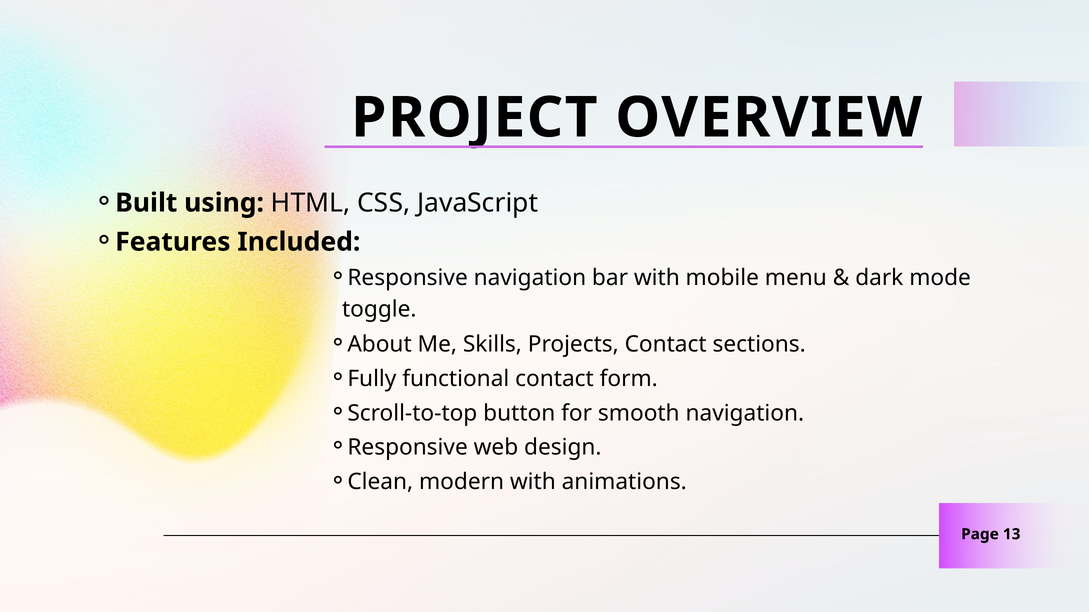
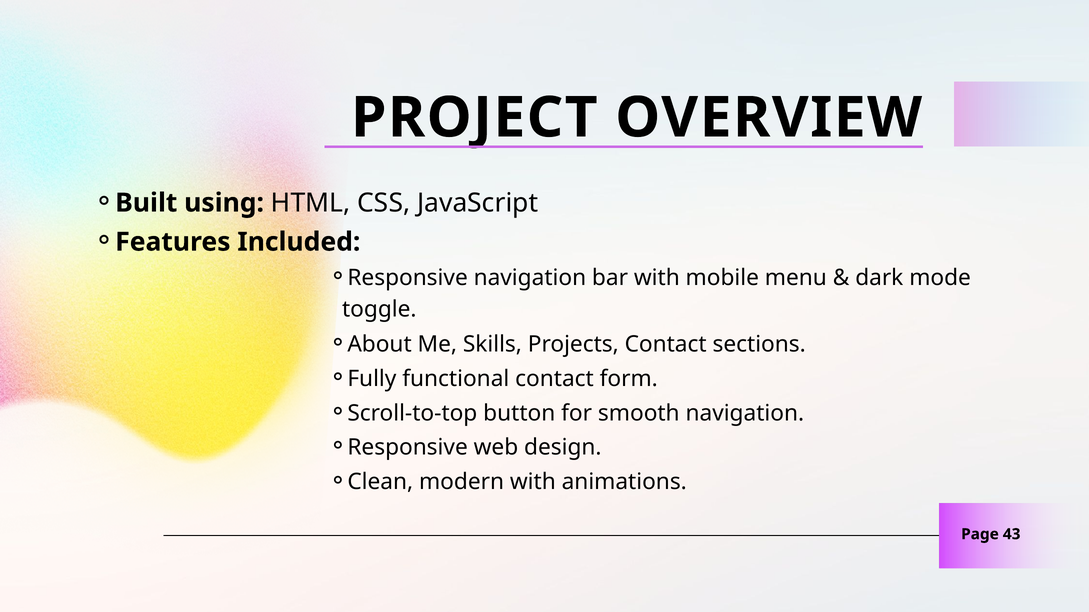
13: 13 -> 43 (1012, 535)
